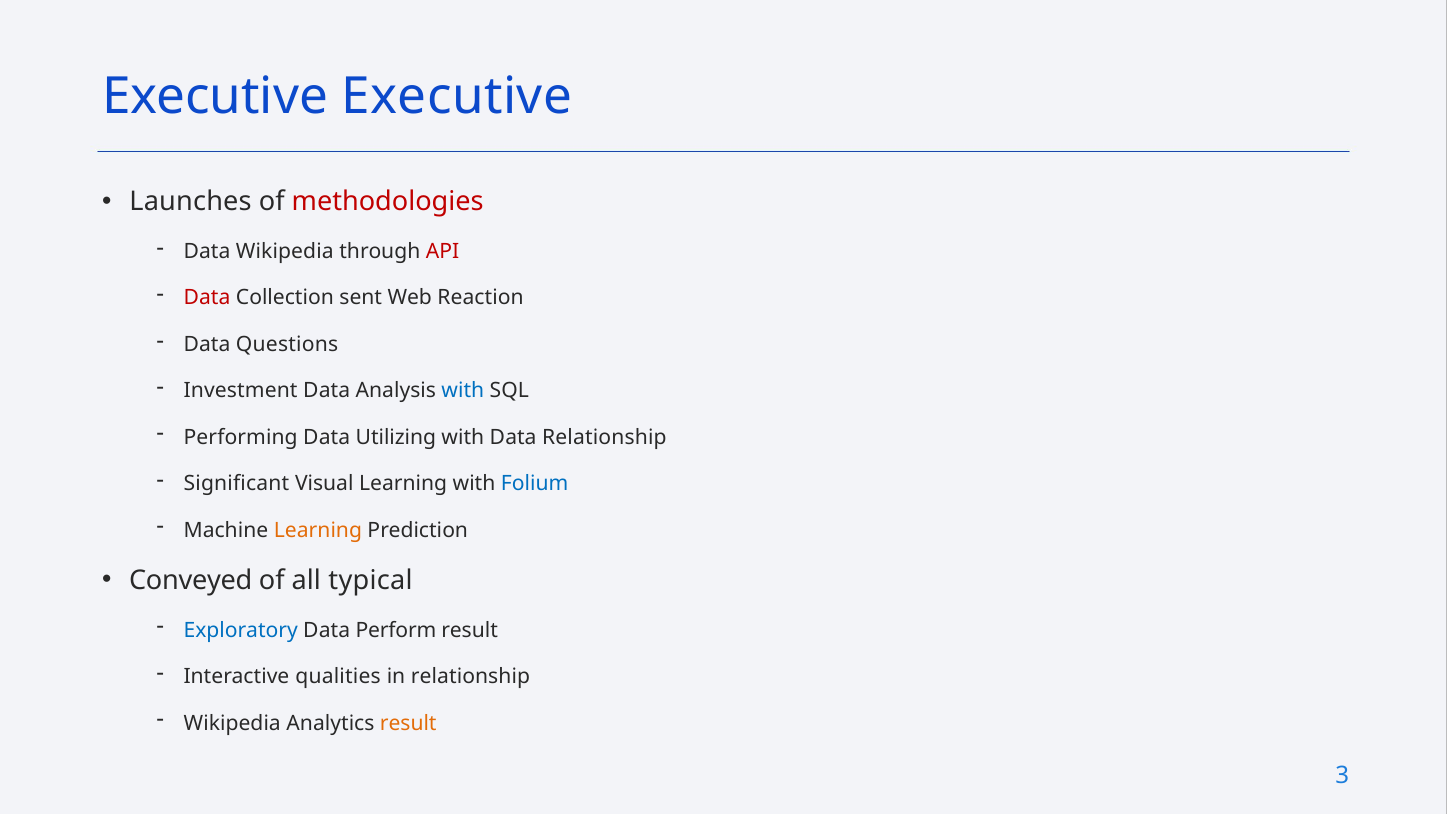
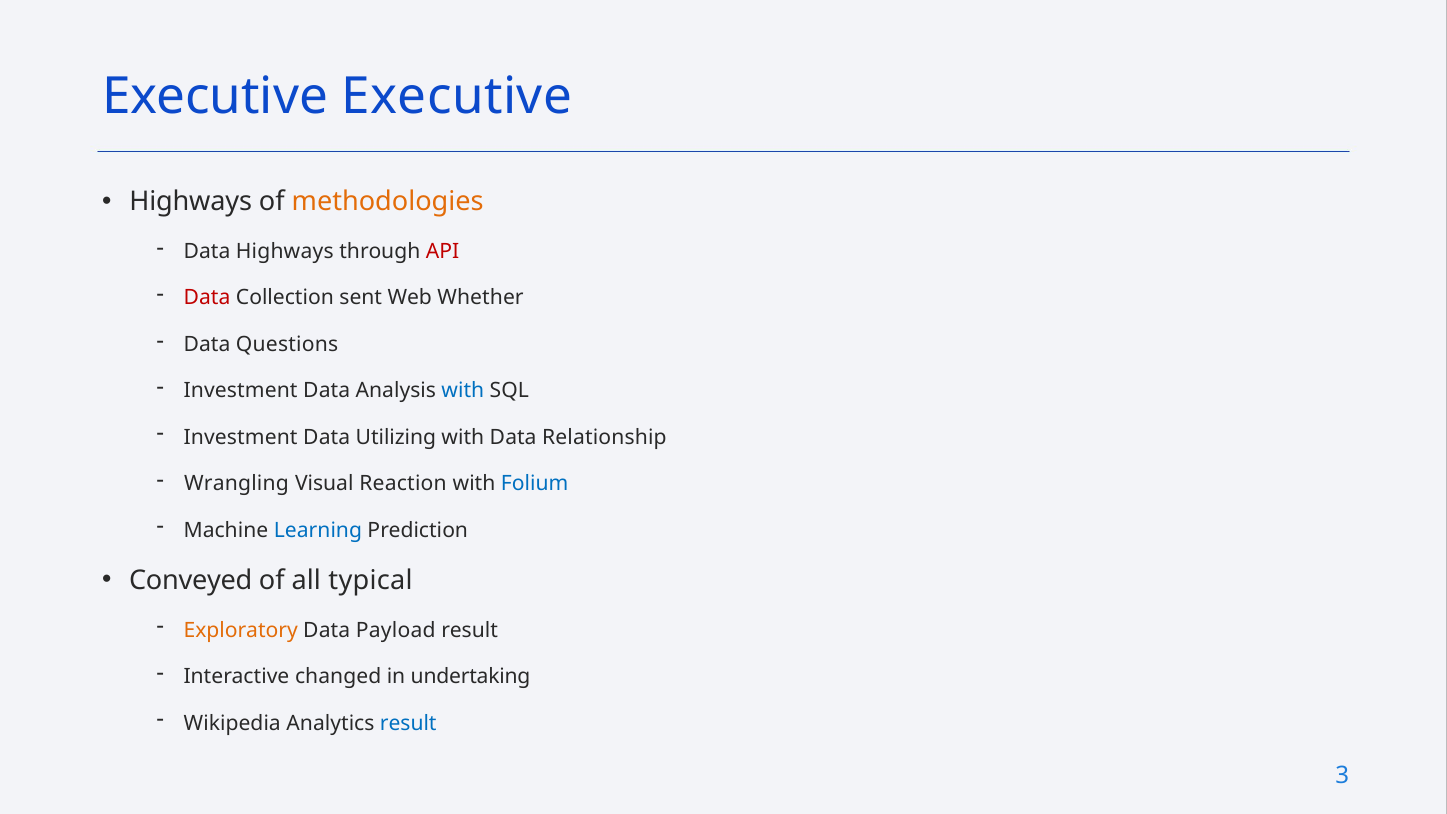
Launches: Launches -> Highways (191, 202)
methodologies colour: red -> orange (388, 202)
Data Wikipedia: Wikipedia -> Highways (285, 252)
Reaction: Reaction -> Whether (481, 298)
Performing: Performing -> Investment (241, 437)
Significant: Significant -> Wrangling (236, 484)
Visual Learning: Learning -> Reaction (403, 484)
Learning colour: orange -> blue (318, 530)
Exploratory colour: blue -> orange (241, 630)
Perform: Perform -> Payload (396, 630)
qualities: qualities -> changed (338, 677)
in relationship: relationship -> undertaking (471, 677)
result colour: orange -> blue (408, 723)
